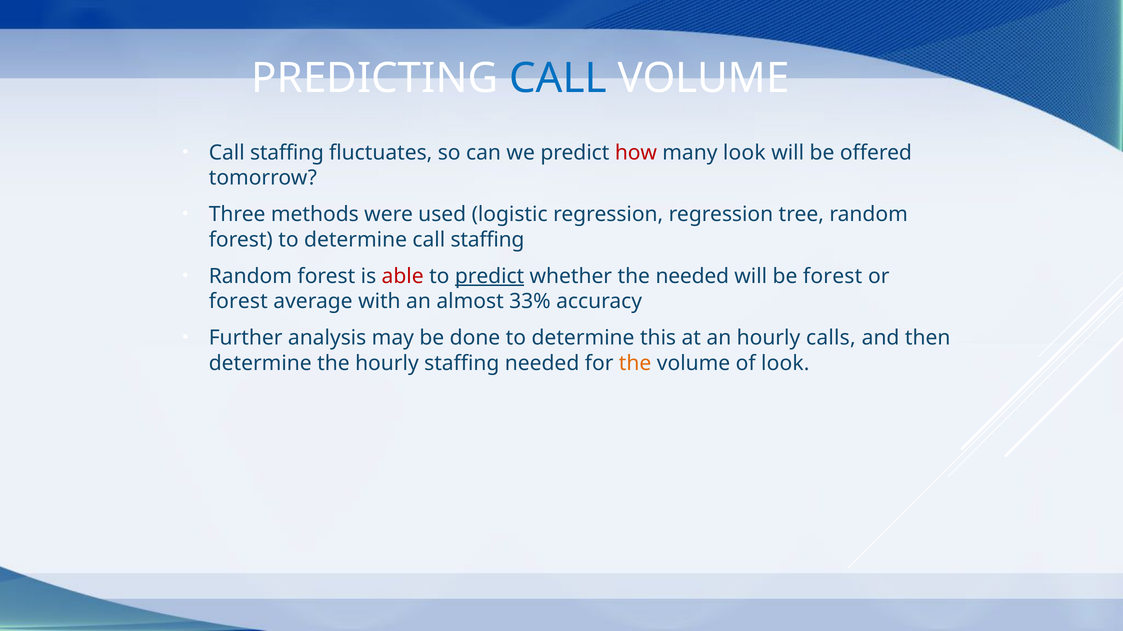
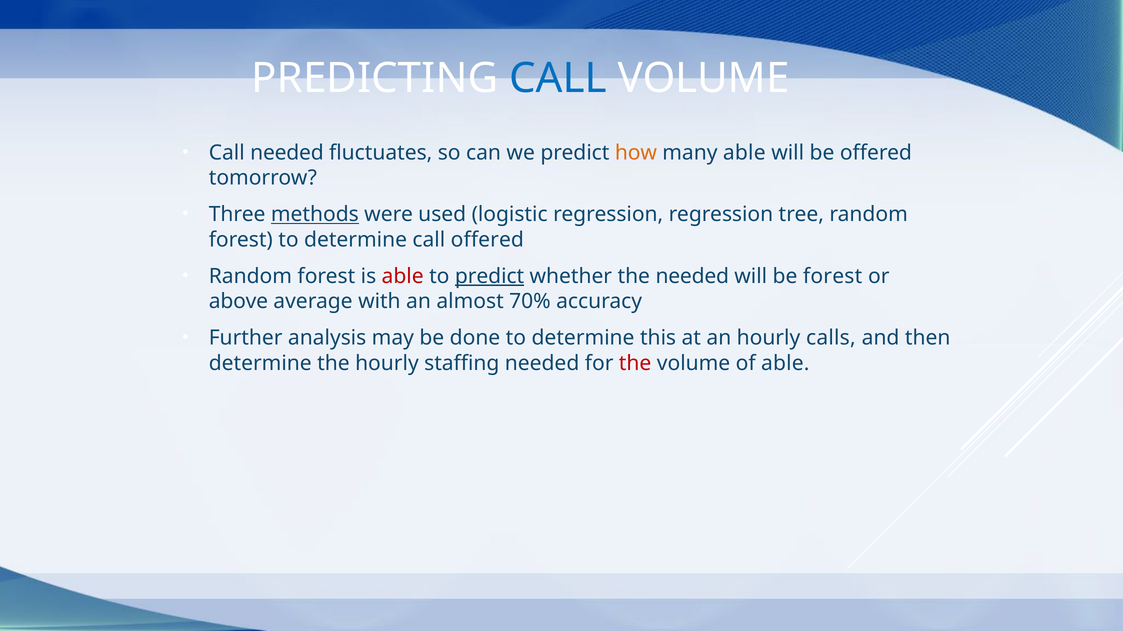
staffing: staffing -> needed (287, 153)
how colour: red -> orange (636, 153)
many look: look -> able (744, 153)
methods underline: none -> present (315, 215)
determine call staffing: staffing -> offered (487, 240)
forest: forest -> above (238, 302)
33%: 33% -> 70% (530, 302)
the colour: orange -> red (635, 364)
of look: look -> able (785, 364)
